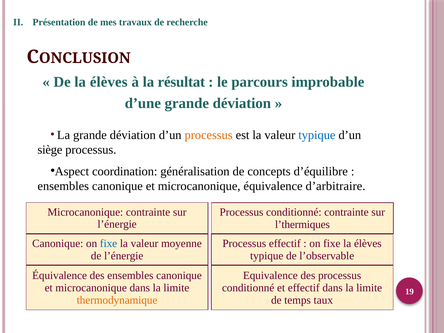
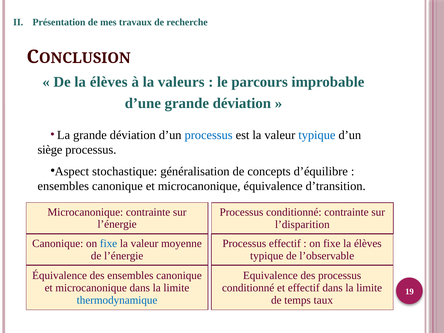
résultat: résultat -> valeurs (181, 82)
processus colour: orange -> blue (209, 135)
coordination: coordination -> stochastique (125, 171)
d’arbitraire: d’arbitraire -> d’transition (336, 186)
l’thermiques: l’thermiques -> l’disparition (302, 224)
thermodynamique colour: orange -> blue (117, 300)
